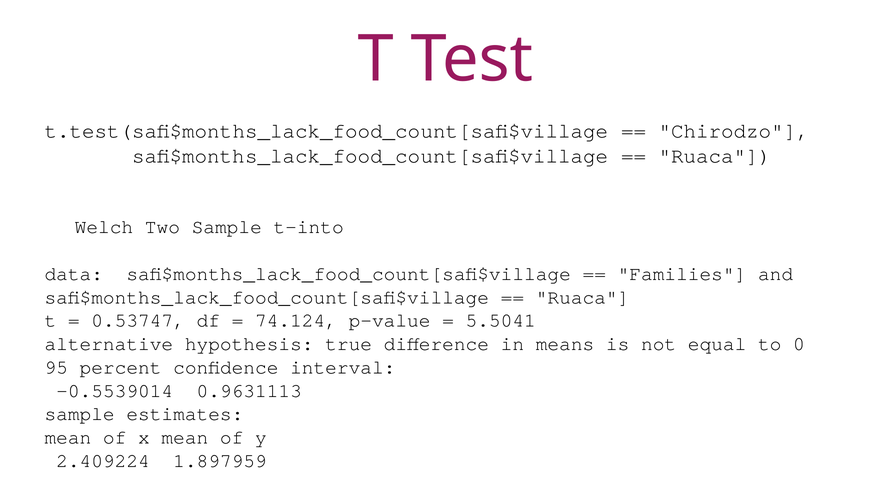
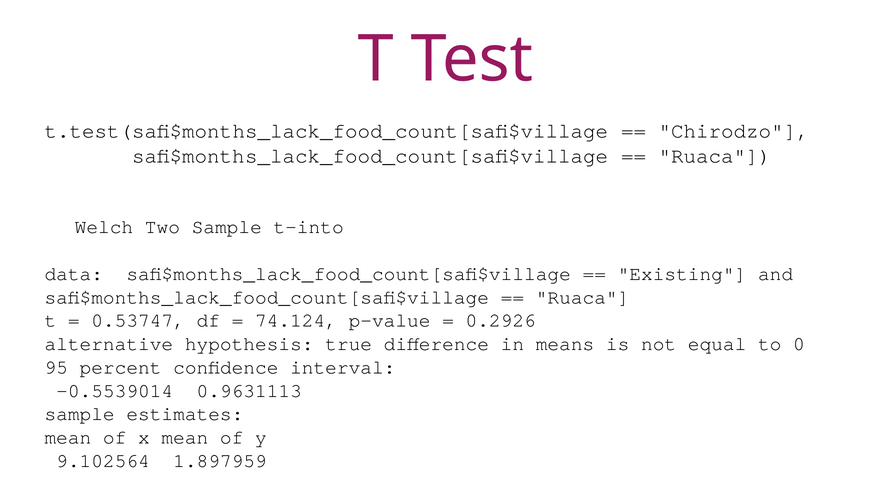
Families: Families -> Existing (682, 274)
5.5041: 5.5041 -> 0.2926 (501, 321)
2.409224: 2.409224 -> 9.102564 (103, 461)
